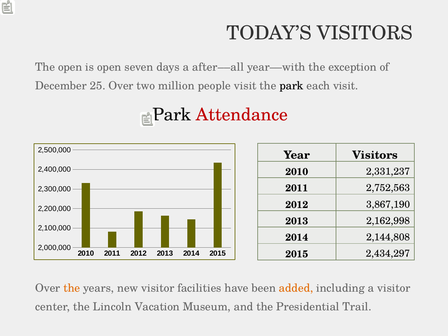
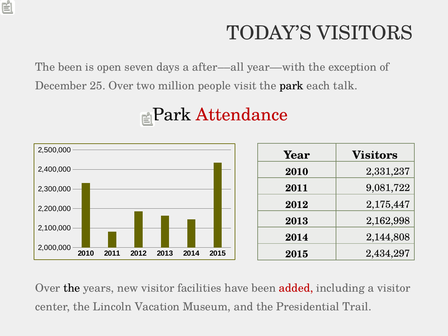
The open: open -> been (70, 67)
each visit: visit -> talk (345, 86)
2,752,563: 2,752,563 -> 9,081,722 (388, 188)
3,867,190: 3,867,190 -> 2,175,447 (388, 204)
the colour: orange -> black (72, 288)
added colour: orange -> red (296, 288)
